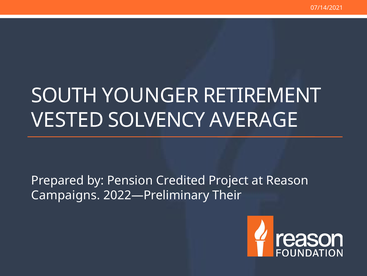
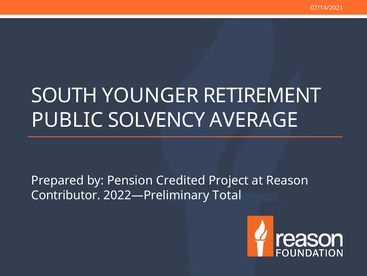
VESTED: VESTED -> PUBLIC (67, 120)
Campaigns: Campaigns -> Contributor (66, 195)
Their: Their -> Total (227, 195)
